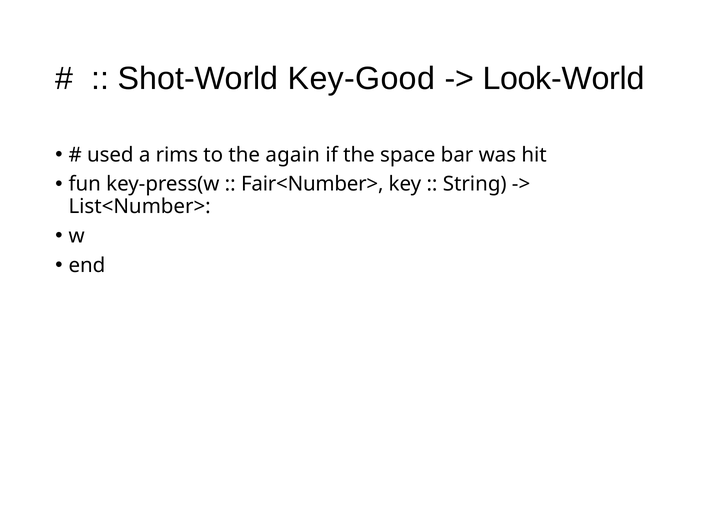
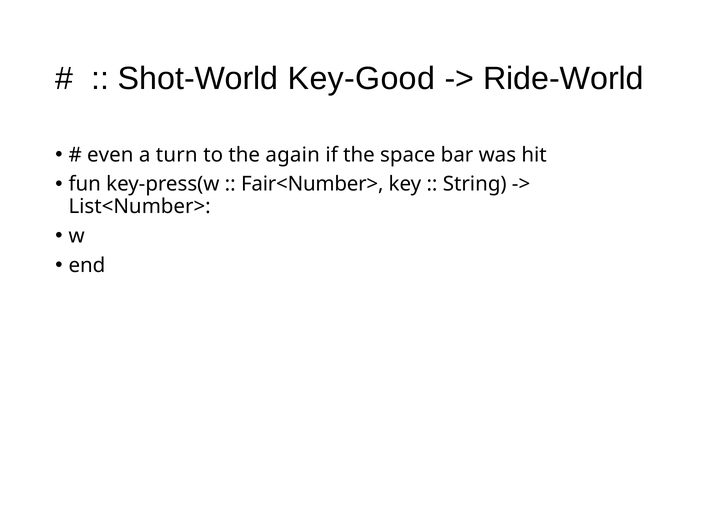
Look-World: Look-World -> Ride-World (563, 79)
used: used -> even (110, 155)
rims: rims -> turn (177, 155)
